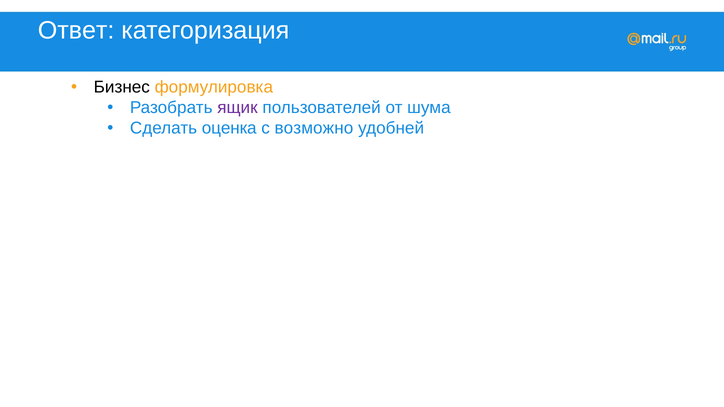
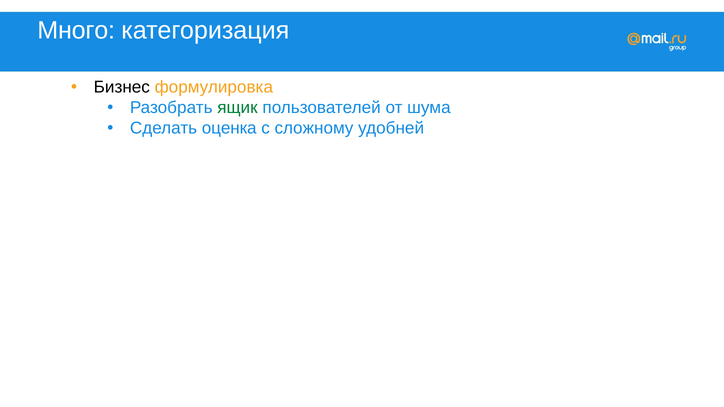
Ответ: Ответ -> Много (76, 30)
ящик colour: purple -> green (237, 108)
возможно: возможно -> сложному (314, 128)
